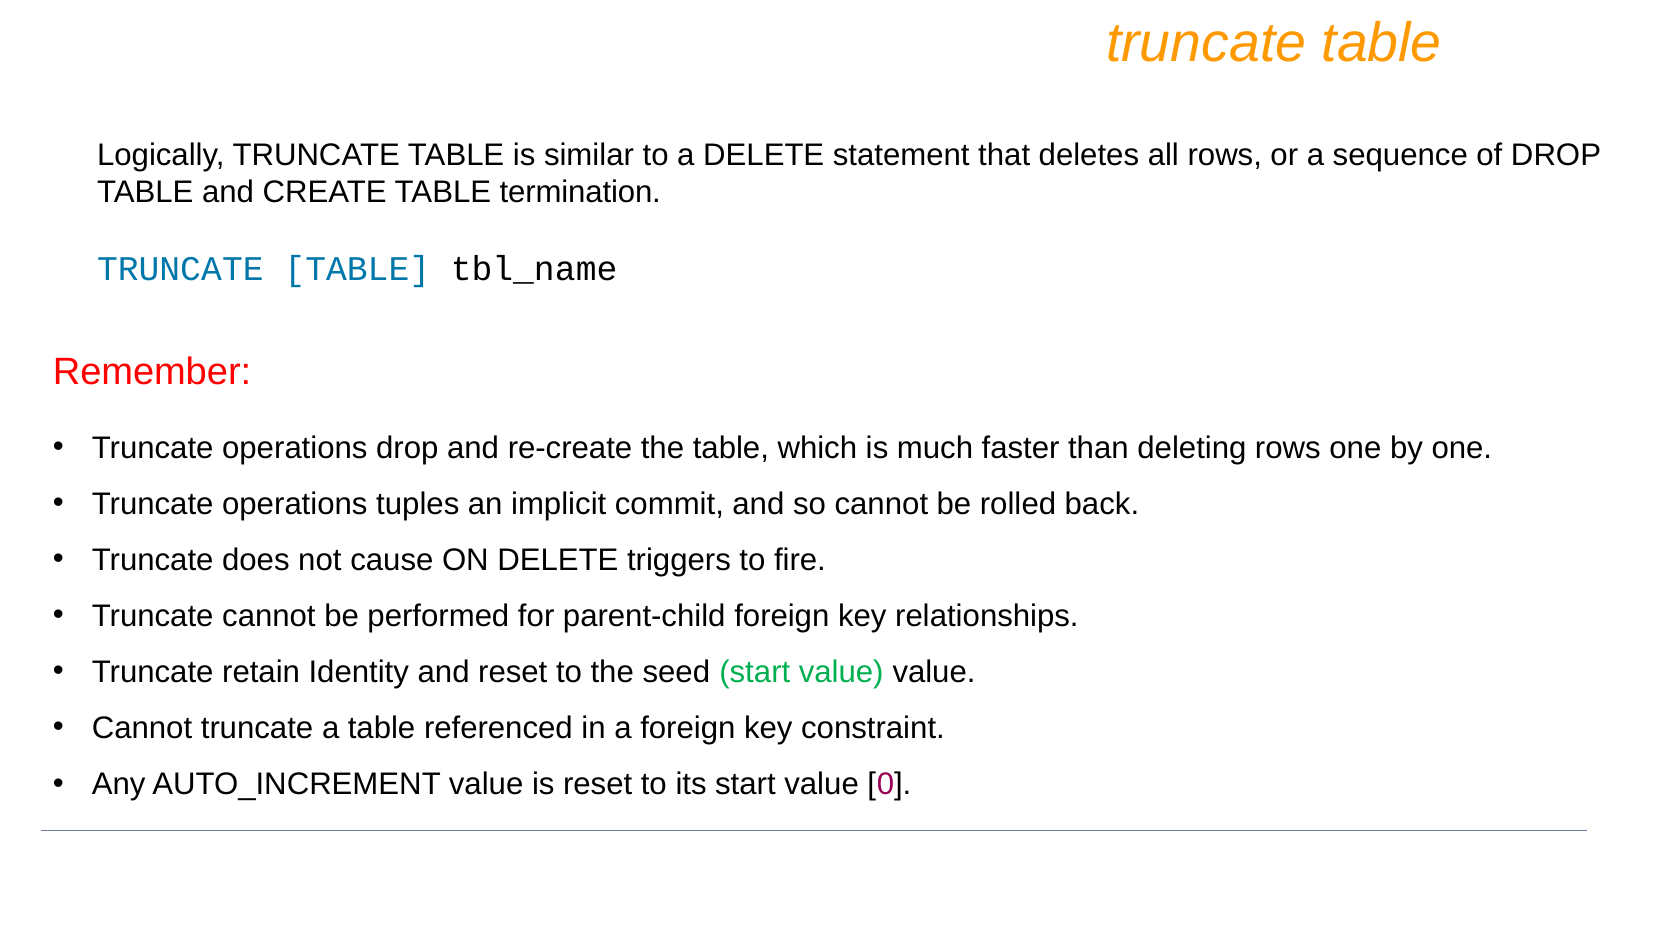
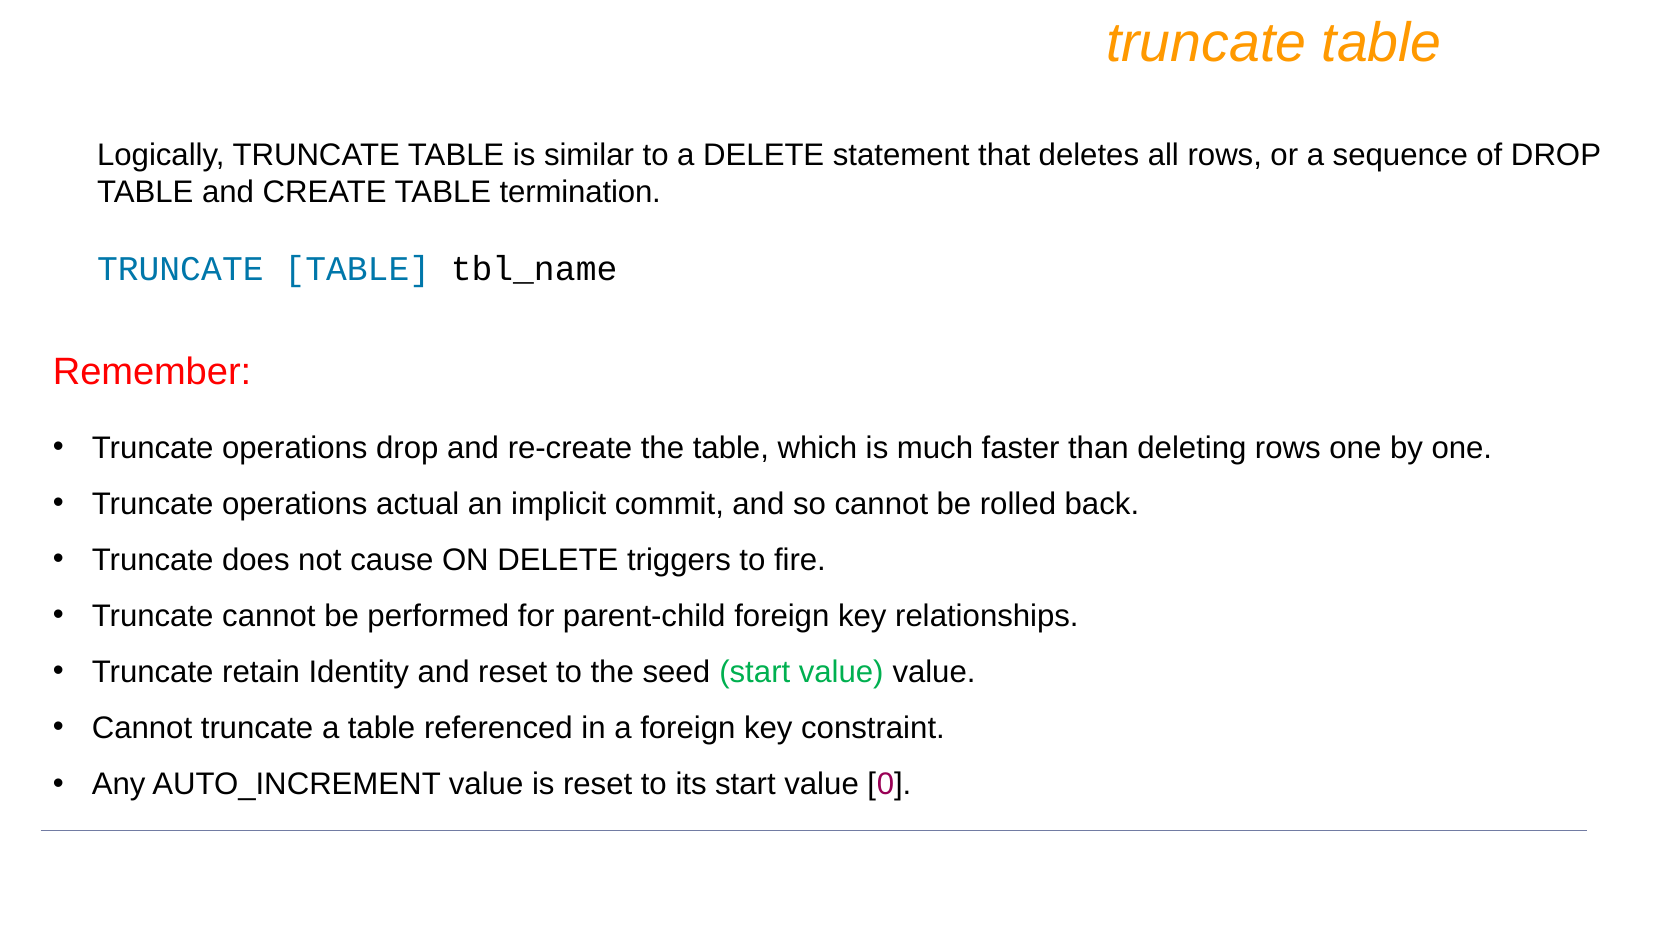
tuples: tuples -> actual (418, 504)
